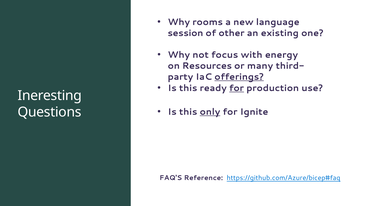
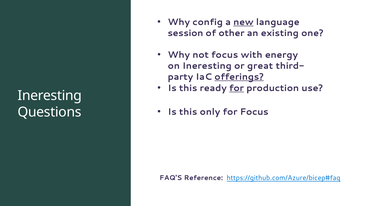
rooms: rooms -> config (208, 22)
new underline: none -> present (243, 22)
on Resources: Resources -> Ineresting (207, 66)
many: many -> great (260, 66)
only underline: present -> none (210, 112)
for Ignite: Ignite -> Focus (254, 112)
